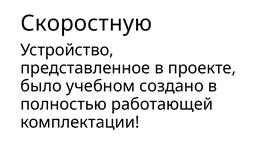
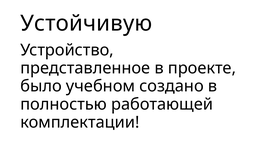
Скоростную: Скоростную -> Устойчивую (86, 23)
